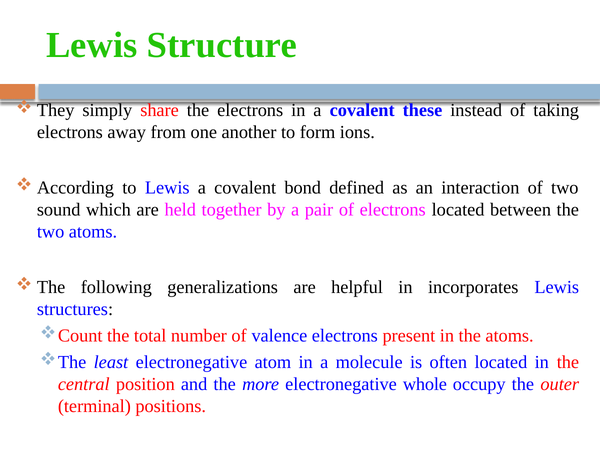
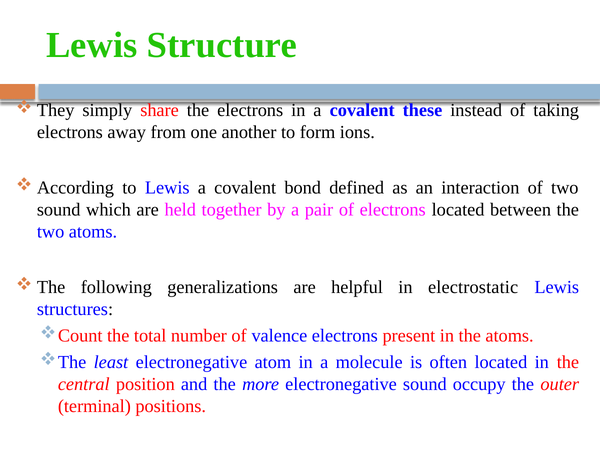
incorporates: incorporates -> electrostatic (473, 287)
electronegative whole: whole -> sound (425, 384)
